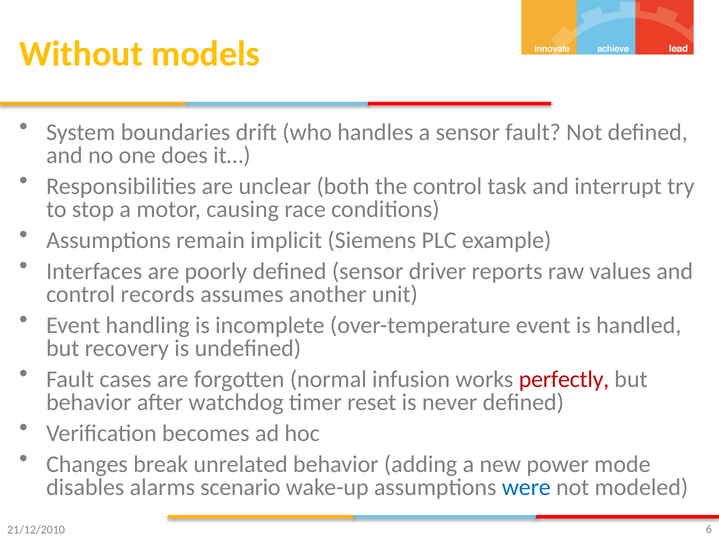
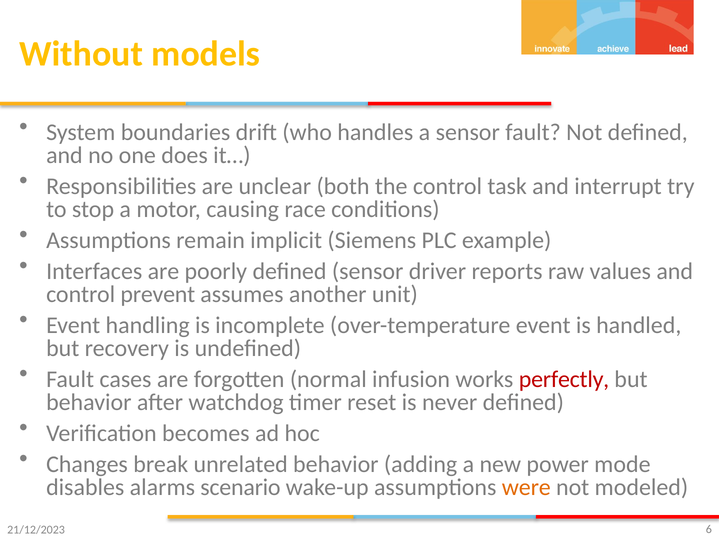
records: records -> prevent (158, 294)
were colour: blue -> orange (526, 487)
21/12/2010: 21/12/2010 -> 21/12/2023 (36, 530)
